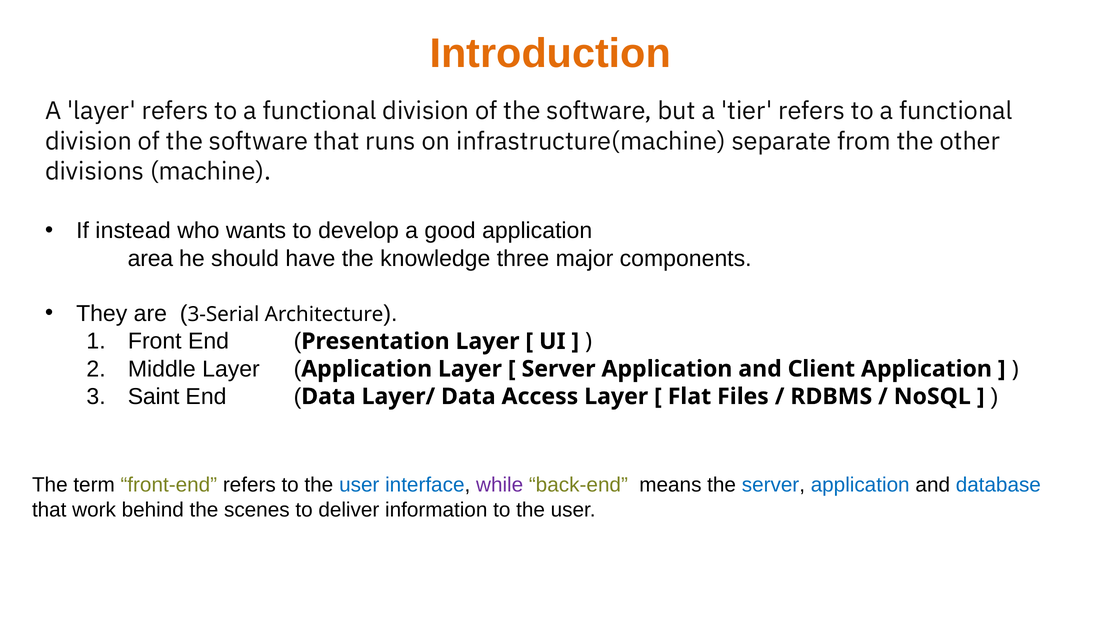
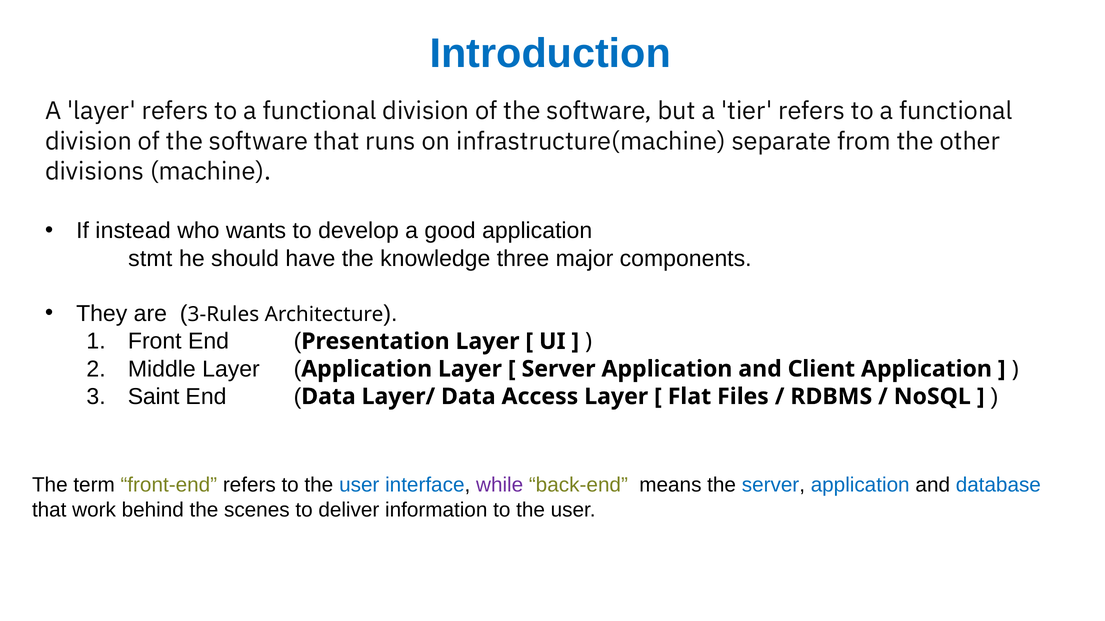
Introduction colour: orange -> blue (550, 54)
area: area -> stmt (150, 259)
3-Serial: 3-Serial -> 3-Rules (223, 315)
